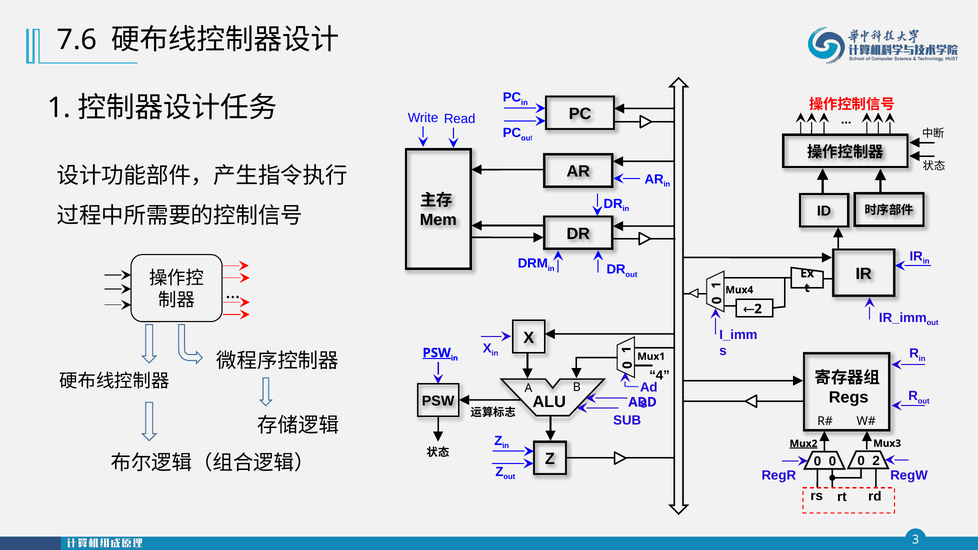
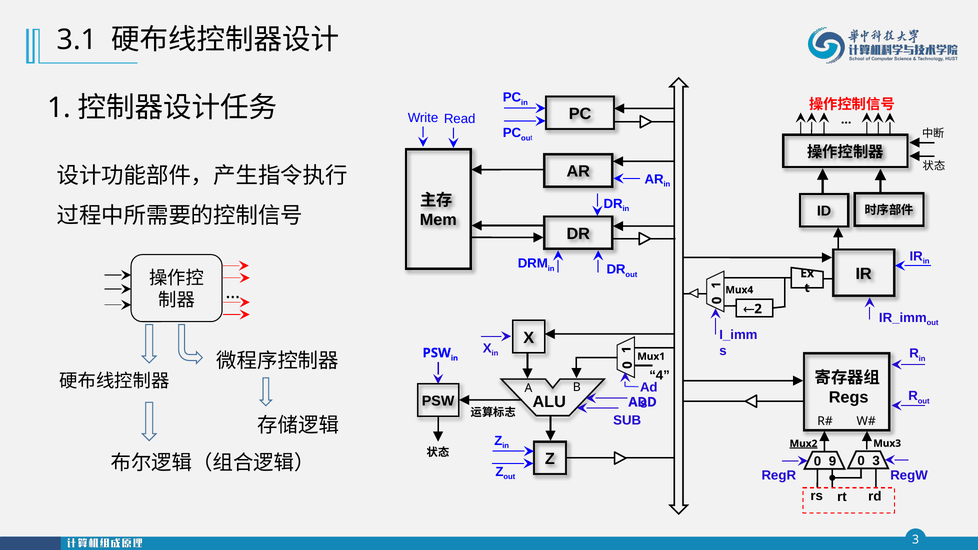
7.6: 7.6 -> 3.1 (77, 40)
PSW underline: present -> none (437, 353)
0: 0 -> 9 (833, 461)
0 2: 2 -> 3 (876, 461)
